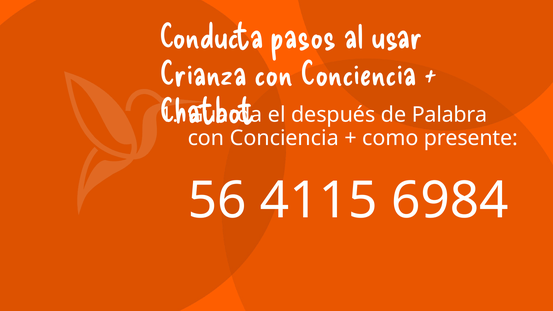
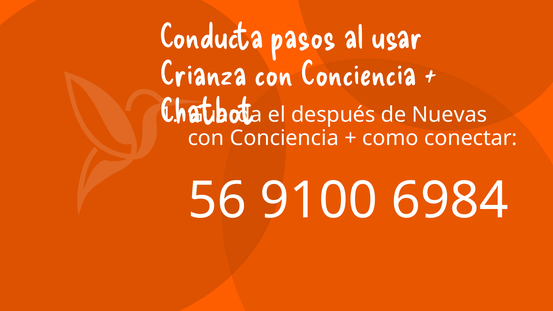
Palabra: Palabra -> Nuevas (449, 115)
presente: presente -> conectar (471, 138)
4115: 4115 -> 9100 (319, 201)
